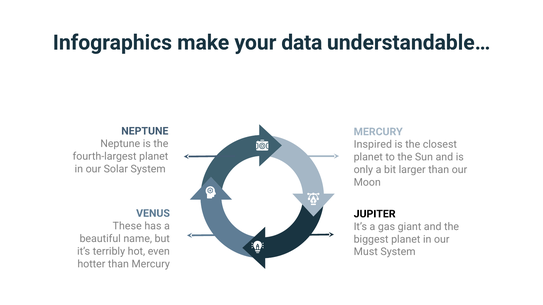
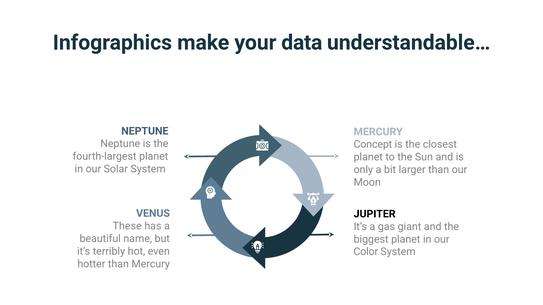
Inspired: Inspired -> Concept (373, 145)
Must: Must -> Color (366, 252)
